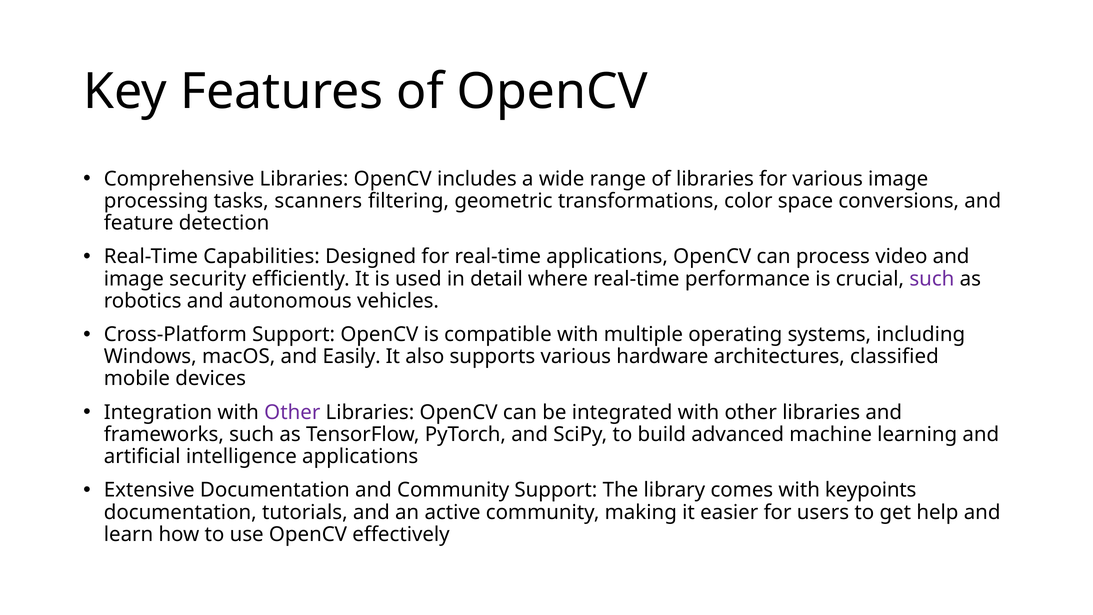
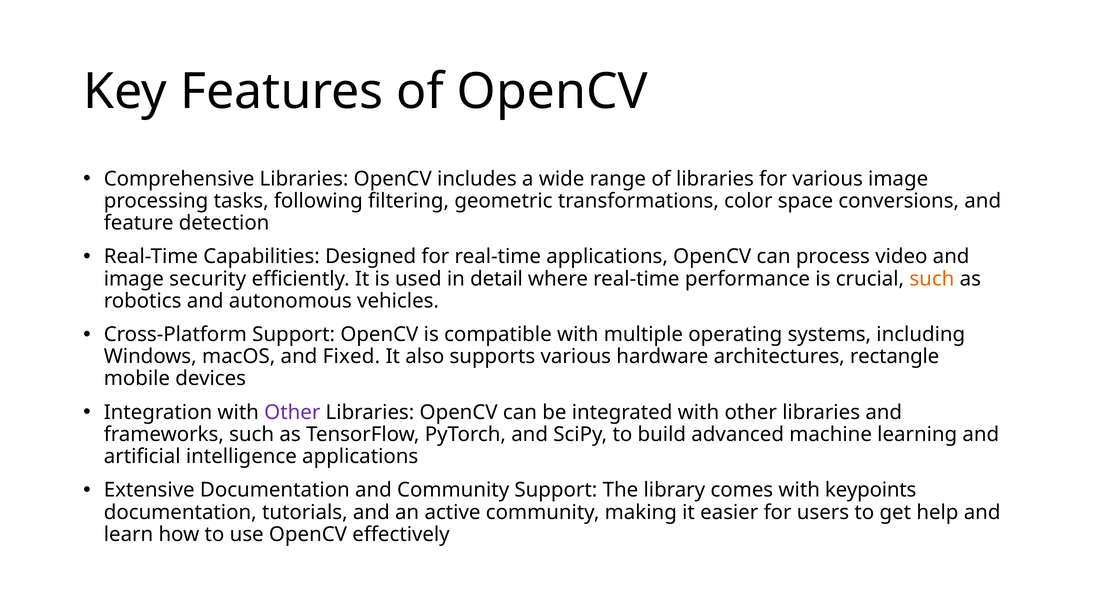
scanners: scanners -> following (318, 201)
such colour: purple -> orange (932, 279)
Easily: Easily -> Fixed (351, 356)
classified: classified -> rectangle (895, 356)
